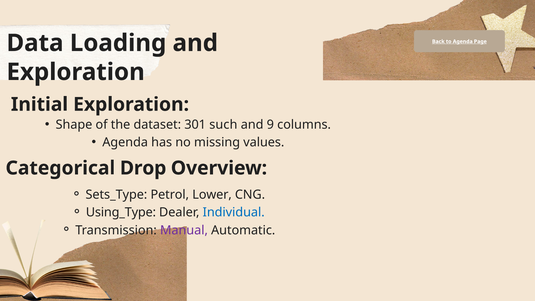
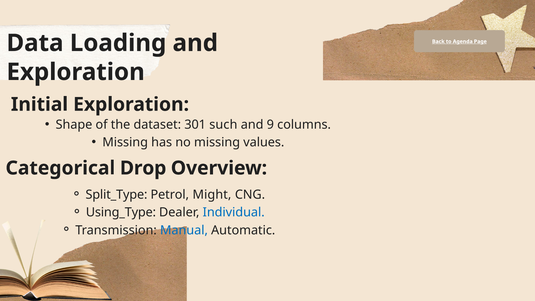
Agenda: Agenda -> Missing (125, 142)
Sets_Type: Sets_Type -> Split_Type (116, 195)
Lower: Lower -> Might (212, 195)
Manual colour: purple -> blue (184, 230)
